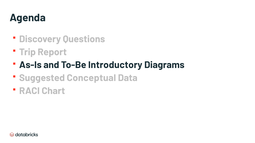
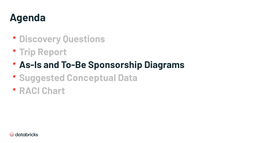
Introductory: Introductory -> Sponsorship (115, 65)
